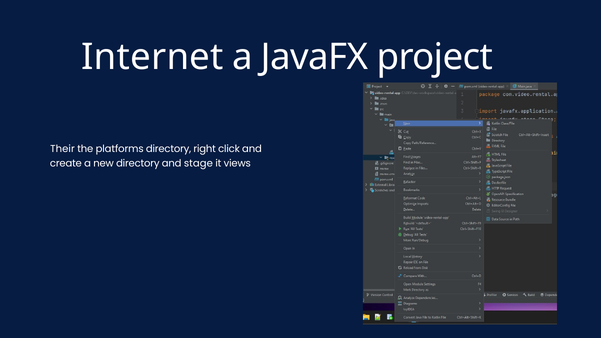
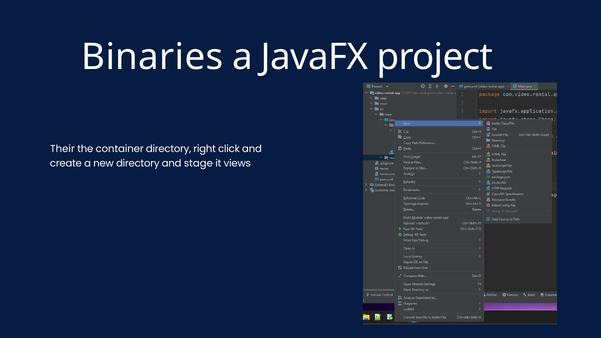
Internet: Internet -> Binaries (152, 57)
platforms: platforms -> container (120, 149)
